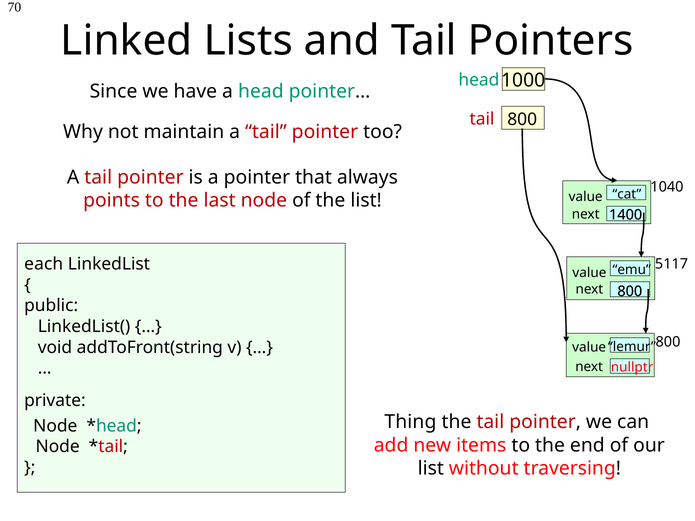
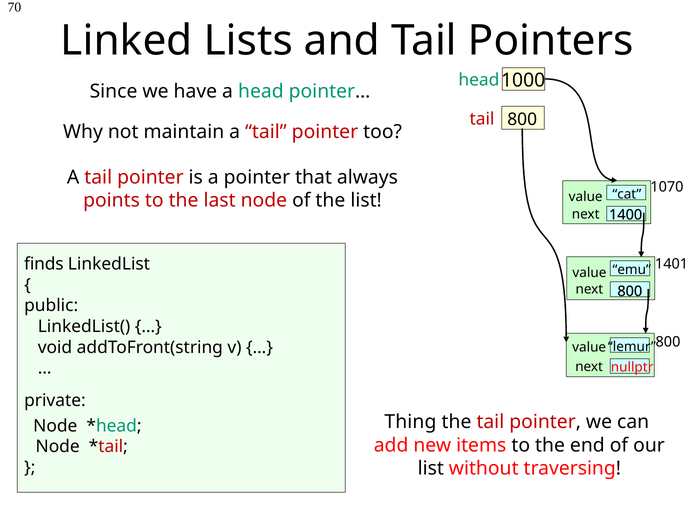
1040: 1040 -> 1070 (667, 187)
each: each -> finds (44, 264)
5117: 5117 -> 1401 (672, 264)
